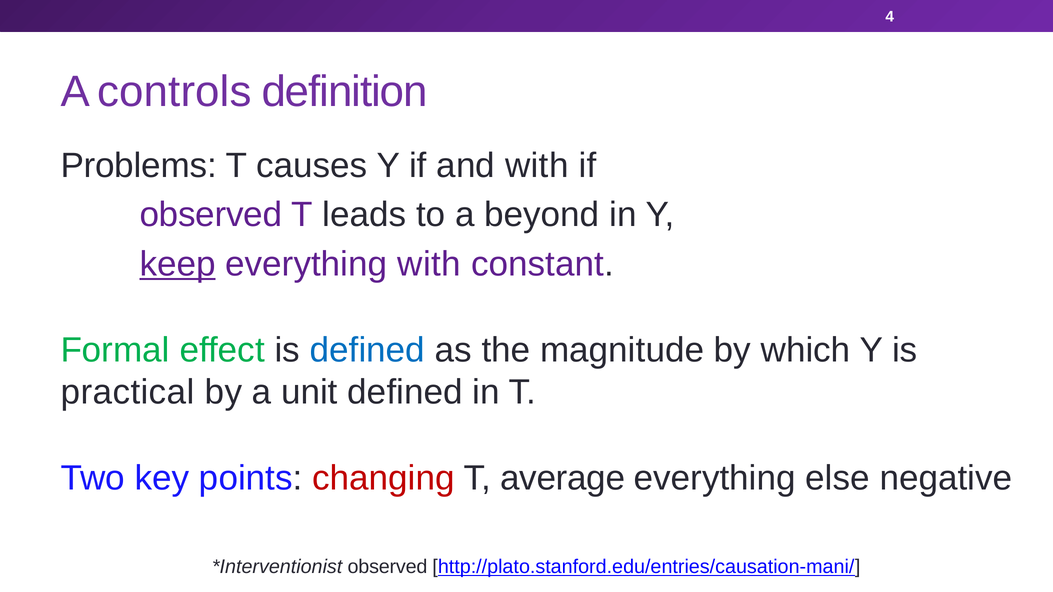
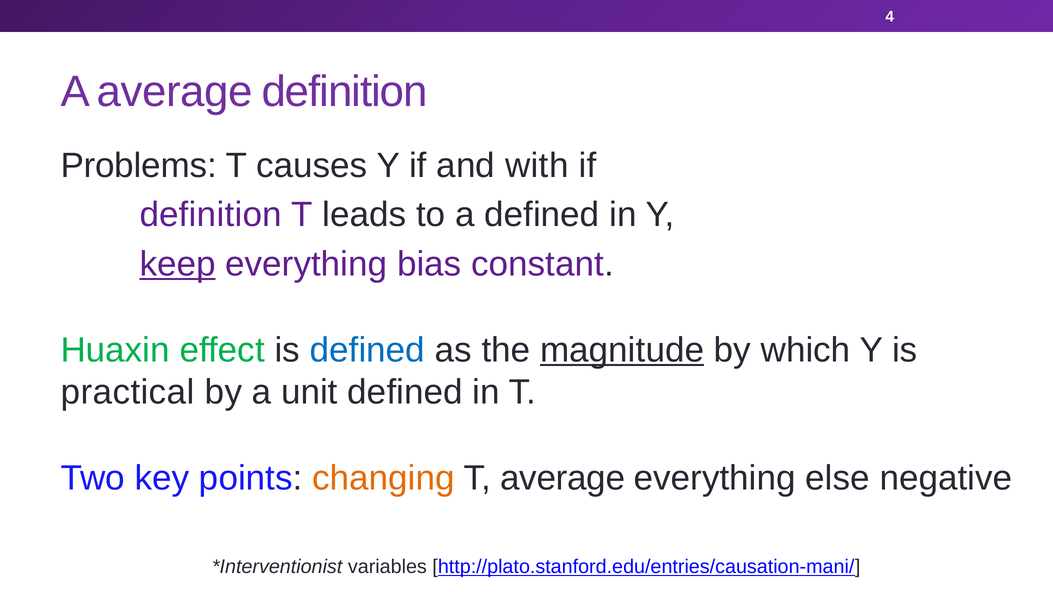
A controls: controls -> average (175, 92)
observed: observed -> definition (211, 215)
a beyond: beyond -> defined (542, 215)
everything with: with -> bias (429, 264)
Formal: Formal -> Huaxin (115, 350)
magnitude underline: none -> present (622, 350)
changing colour: red -> orange (384, 478)
observed: observed -> variables (387, 567)
